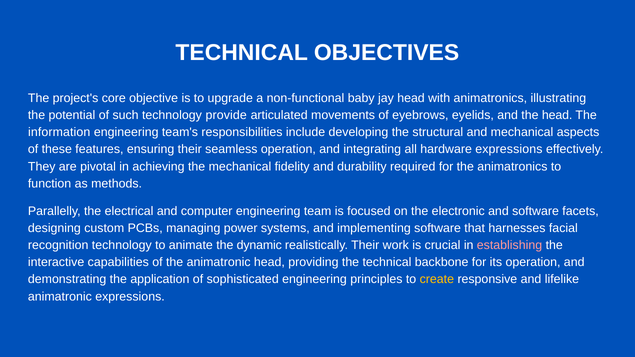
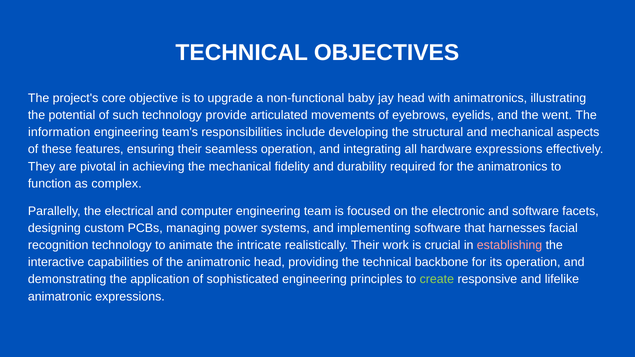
the head: head -> went (557, 115)
methods: methods -> complex (117, 184)
dynamic: dynamic -> intricate (259, 245)
create colour: yellow -> light green (437, 280)
